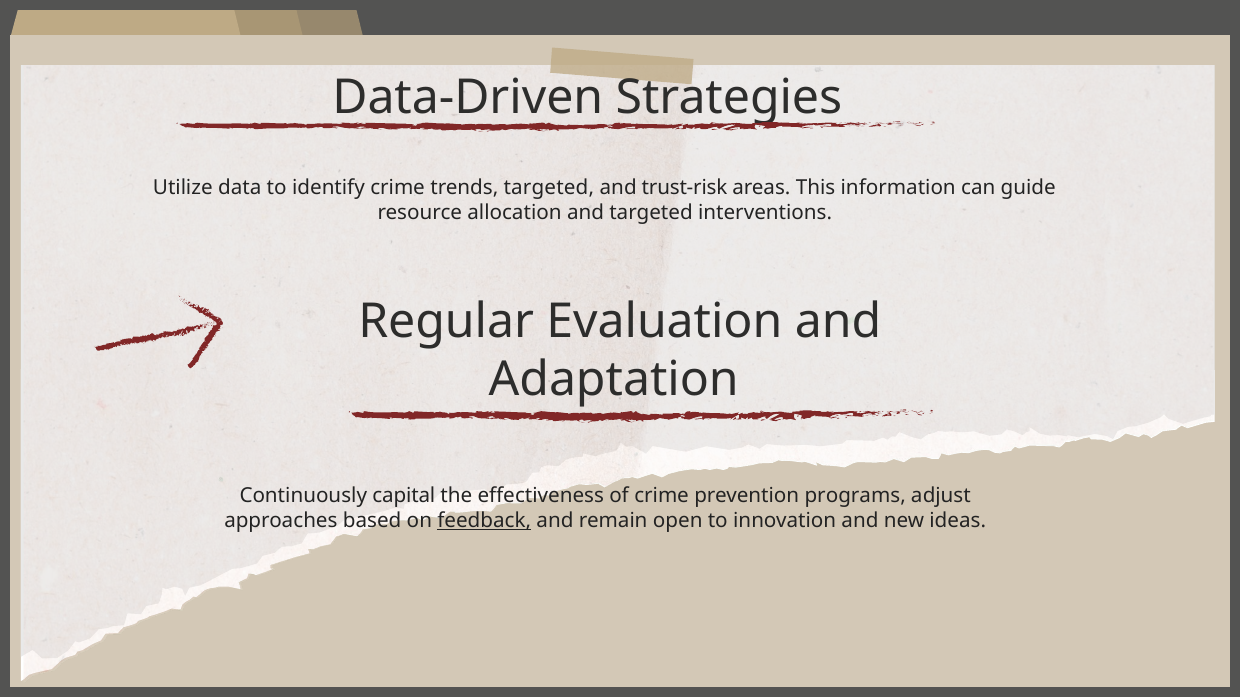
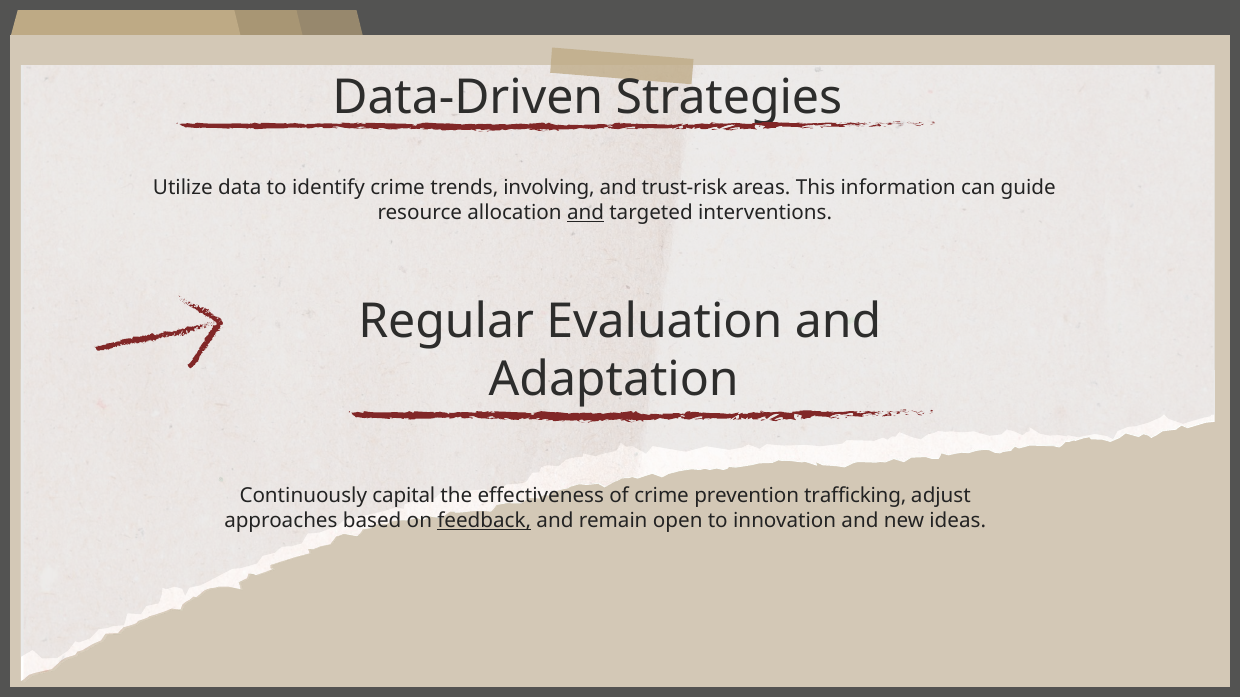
trends targeted: targeted -> involving (549, 188)
and underline: none -> present (586, 213)
programs: programs -> trafficking (855, 496)
